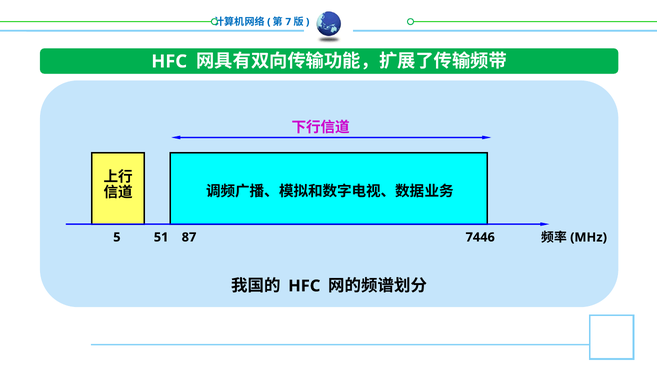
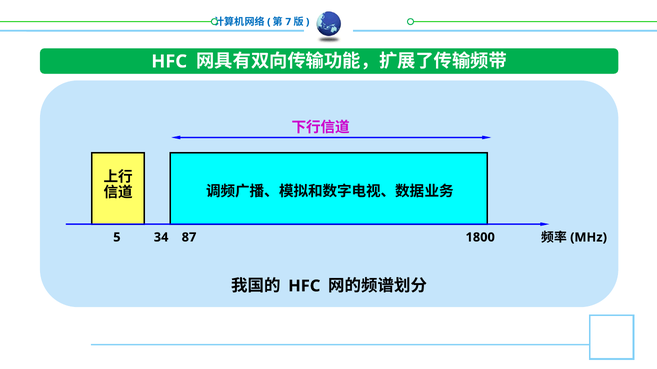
51: 51 -> 34 (161, 238)
7446: 7446 -> 1800 (480, 238)
